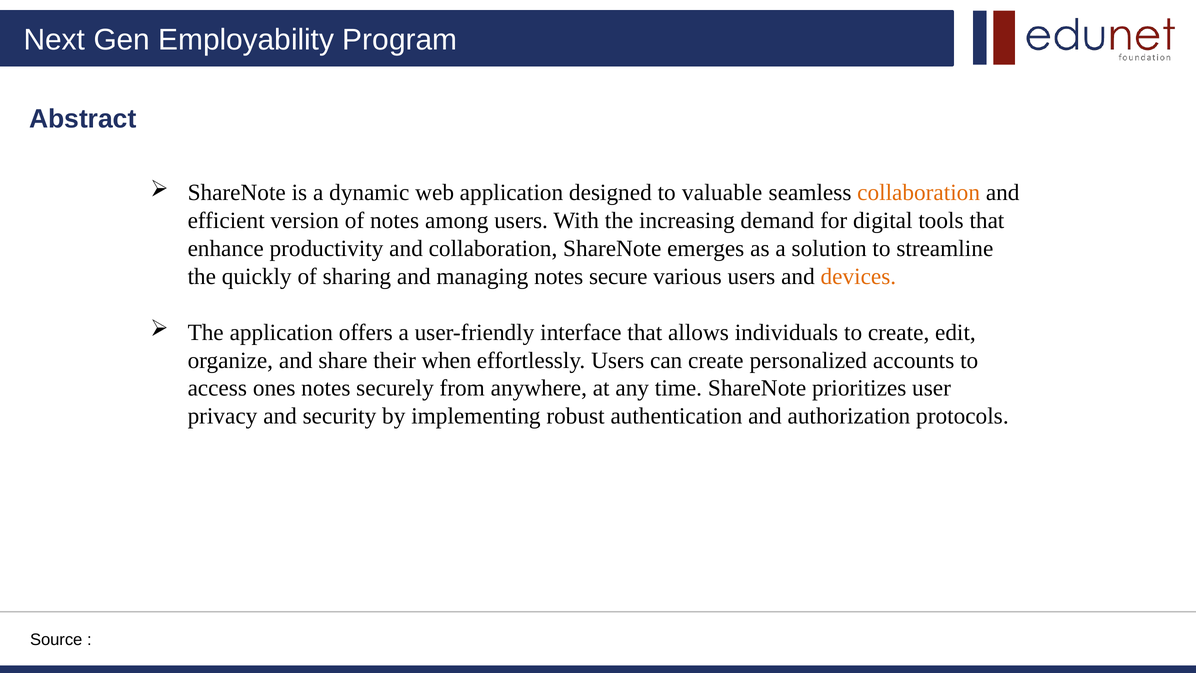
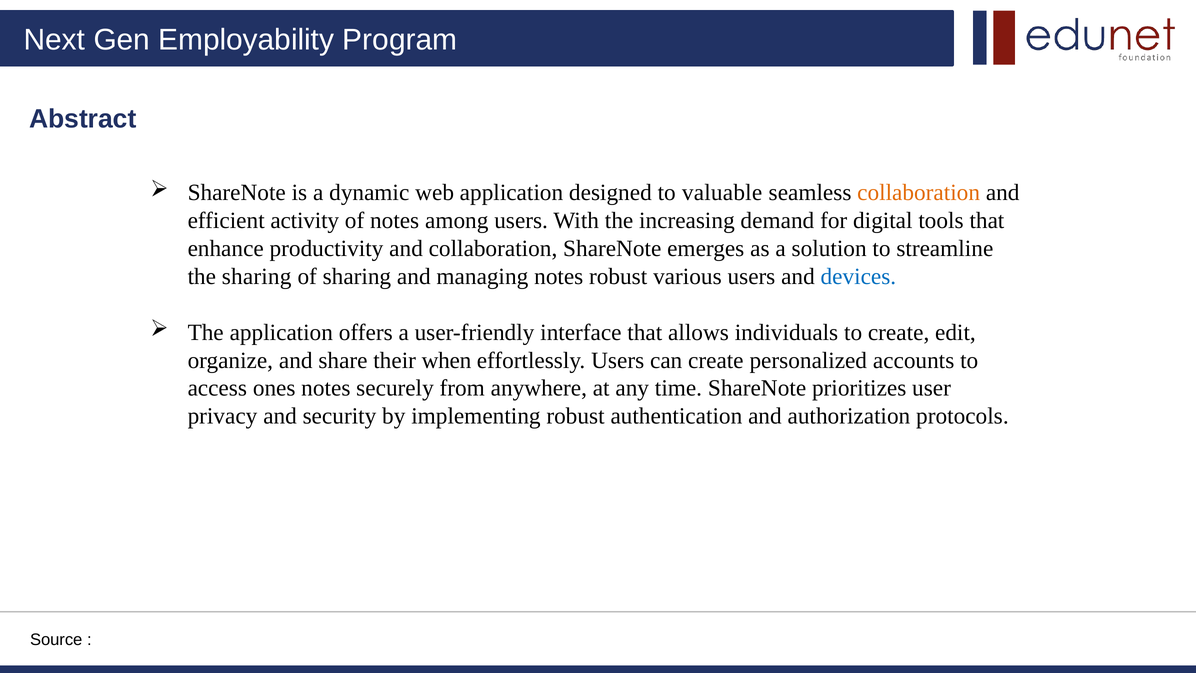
version: version -> activity (305, 221)
the quickly: quickly -> sharing (257, 276)
notes secure: secure -> robust (618, 276)
devices colour: orange -> blue (858, 276)
